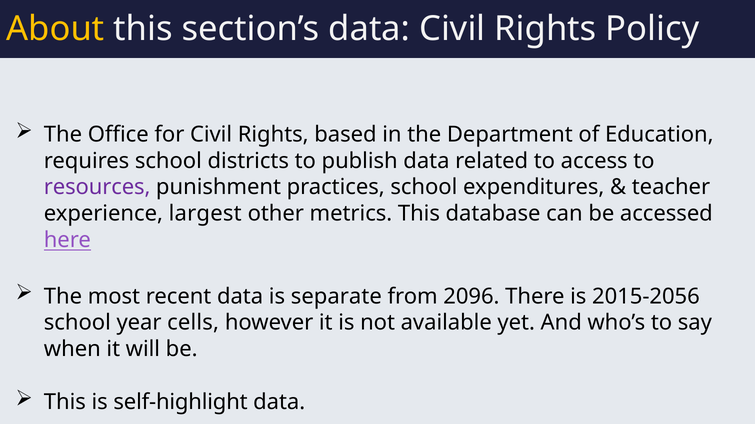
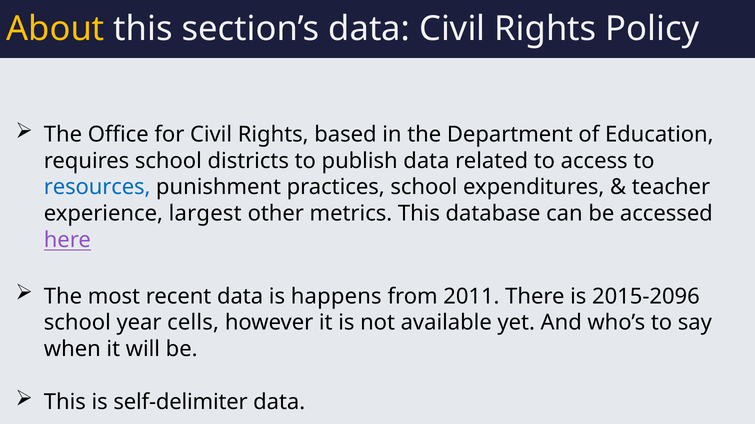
resources colour: purple -> blue (97, 188)
separate: separate -> happens (336, 297)
2096: 2096 -> 2011 (471, 297)
2015-2056: 2015-2056 -> 2015-2096 (646, 297)
self-highlight: self-highlight -> self-delimiter (181, 403)
